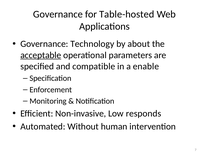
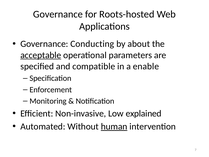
Table-hosted: Table-hosted -> Roots-hosted (127, 14)
Technology: Technology -> Conducting (92, 44)
responds: responds -> explained (144, 113)
human underline: none -> present (114, 126)
